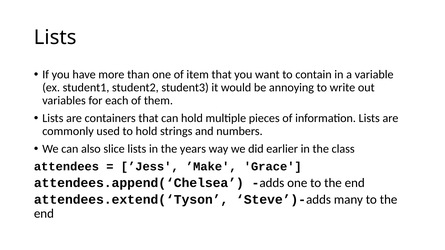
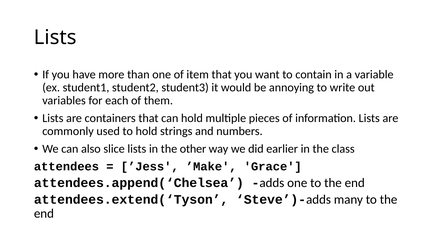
years: years -> other (193, 149)
